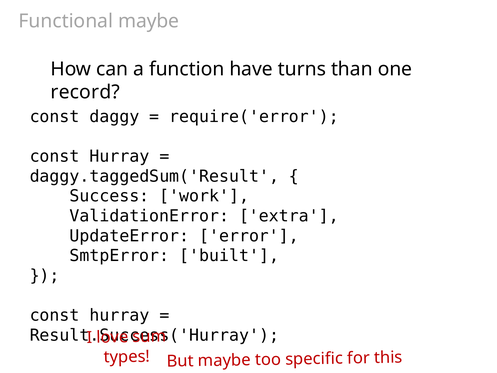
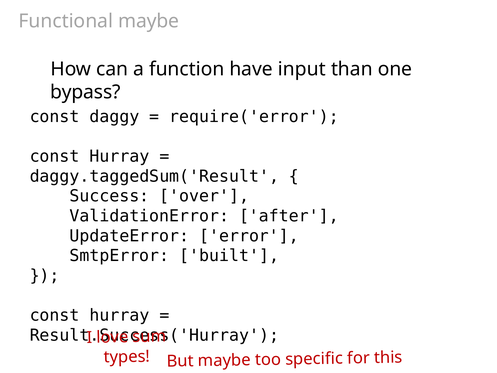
turns: turns -> input (302, 69)
record: record -> bypass (85, 92)
work: work -> over (204, 196)
extra: extra -> after (289, 216)
